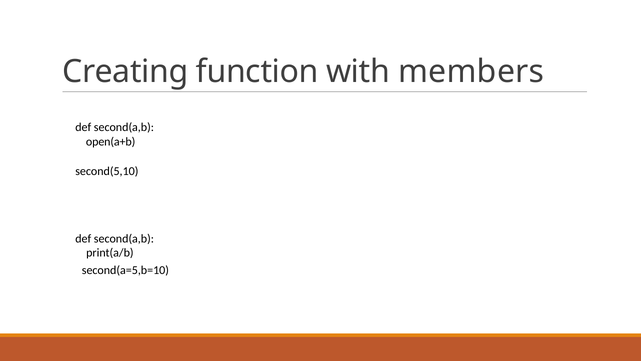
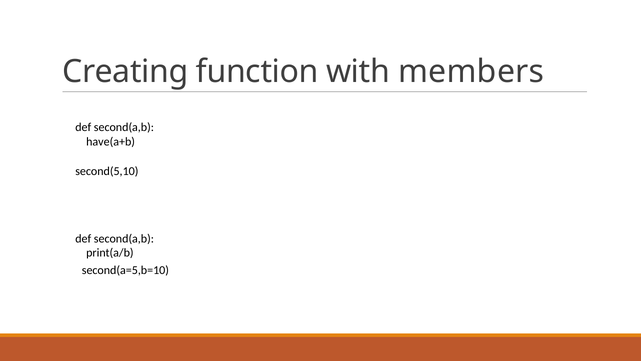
open(a+b: open(a+b -> have(a+b (111, 142)
